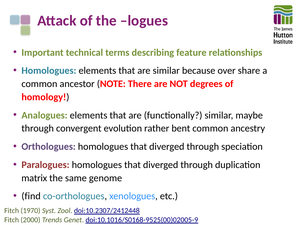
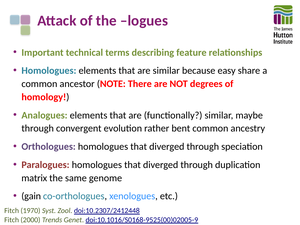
over: over -> easy (227, 71)
find: find -> gain (31, 196)
